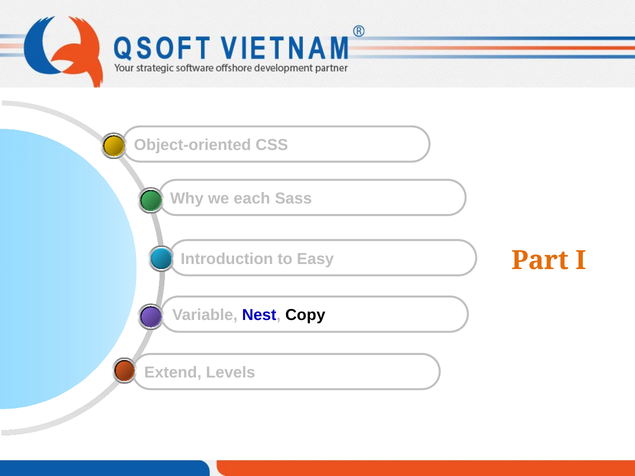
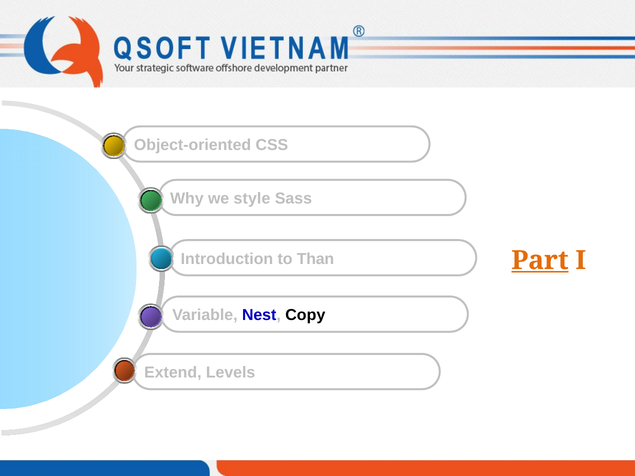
each: each -> style (252, 199)
Easy: Easy -> Than (315, 259)
Part underline: none -> present (540, 261)
